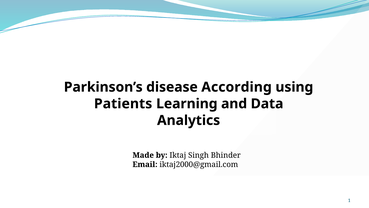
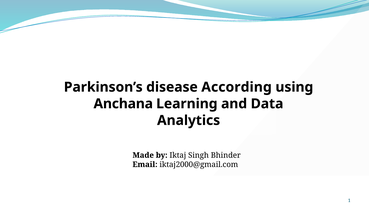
Patients: Patients -> Anchana (123, 104)
